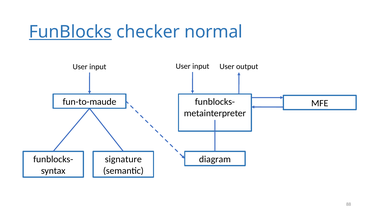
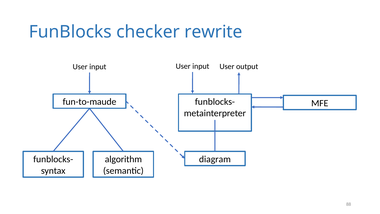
FunBlocks underline: present -> none (70, 32)
normal: normal -> rewrite (213, 32)
signature: signature -> algorithm (123, 159)
